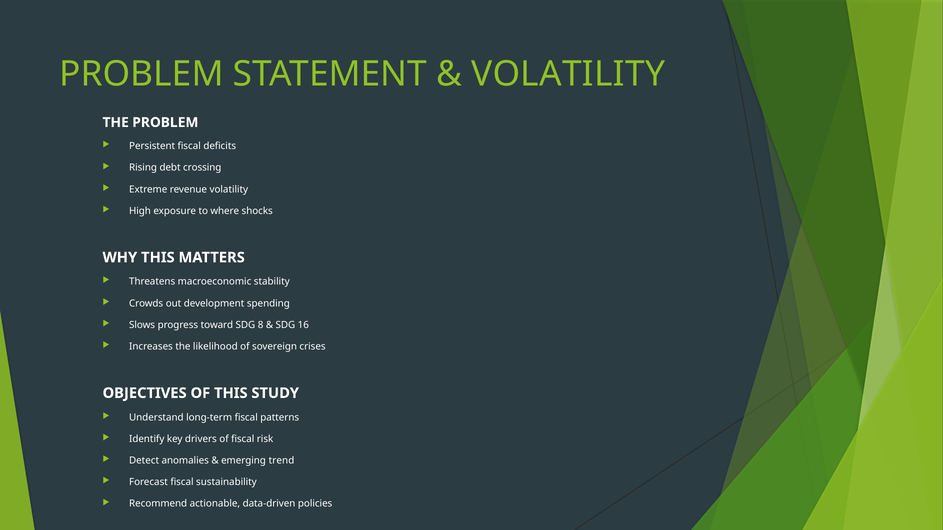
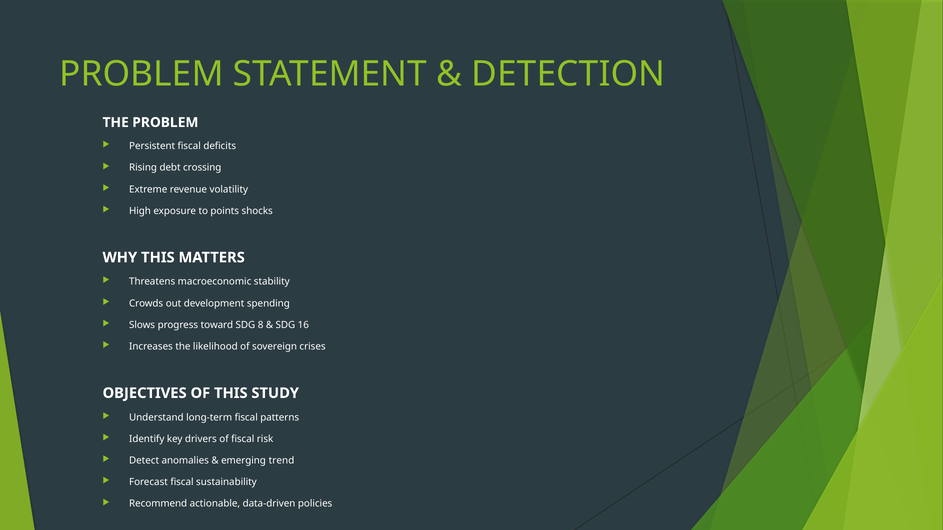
VOLATILITY: VOLATILITY -> DETECTION (568, 74)
where: where -> points (225, 211)
